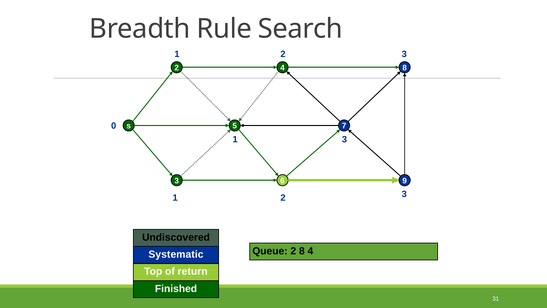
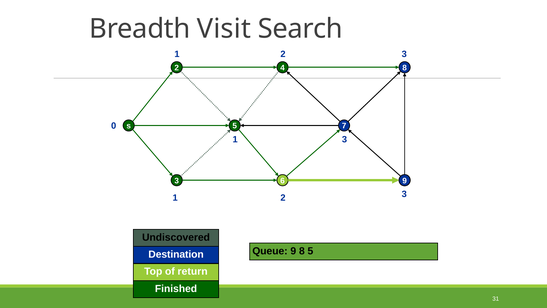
Rule: Rule -> Visit (224, 29)
Queue 2: 2 -> 9 (293, 251)
8 4: 4 -> 5 (310, 251)
Systematic: Systematic -> Destination (176, 254)
